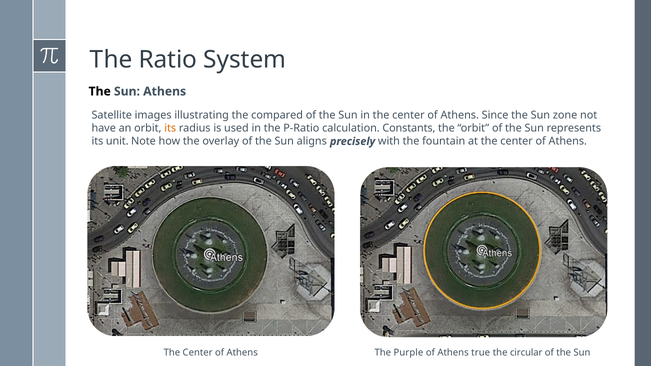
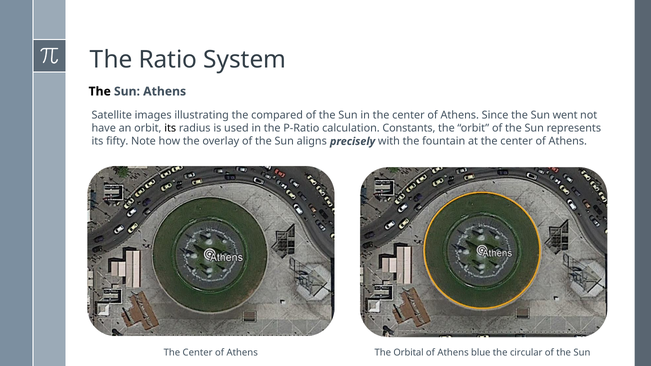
zone: zone -> went (565, 115)
its colour: orange -> black (170, 128)
unit: unit -> fifty (117, 142)
Purple: Purple -> Orbital (409, 353)
true: true -> blue (481, 353)
